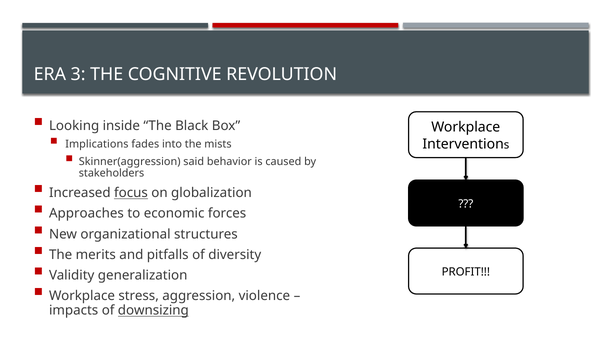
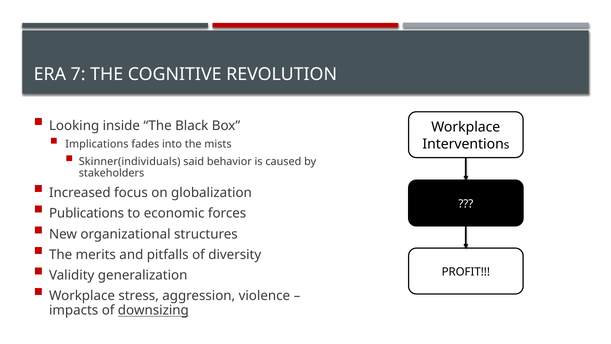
3: 3 -> 7 (78, 74)
Skinner(aggression: Skinner(aggression -> Skinner(individuals (130, 162)
focus underline: present -> none (131, 193)
Approaches: Approaches -> Publications (87, 213)
